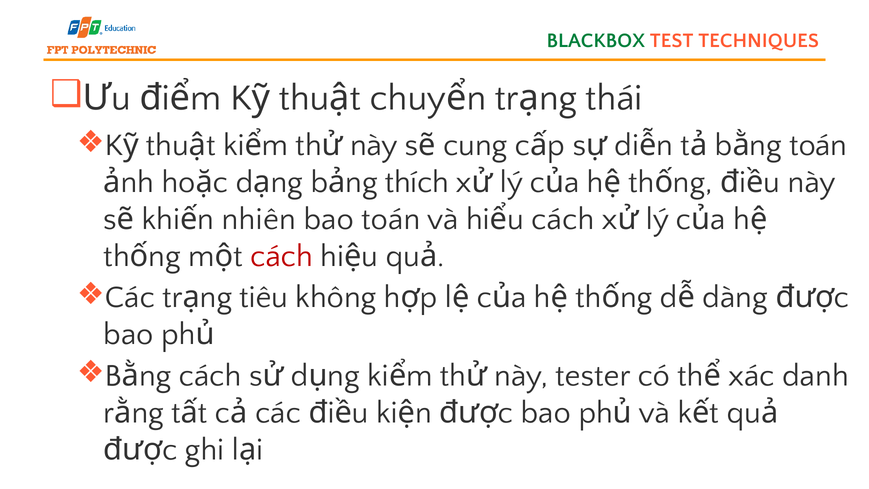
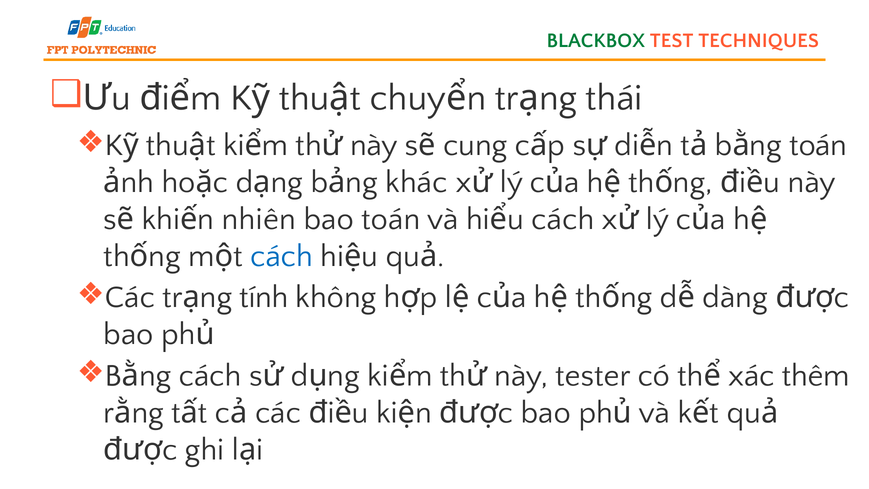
thích: thích -> khác (417, 182)
cách colour: red -> blue (282, 256)
tiêu: tiêu -> tính (264, 297)
danh: danh -> thêm (816, 375)
